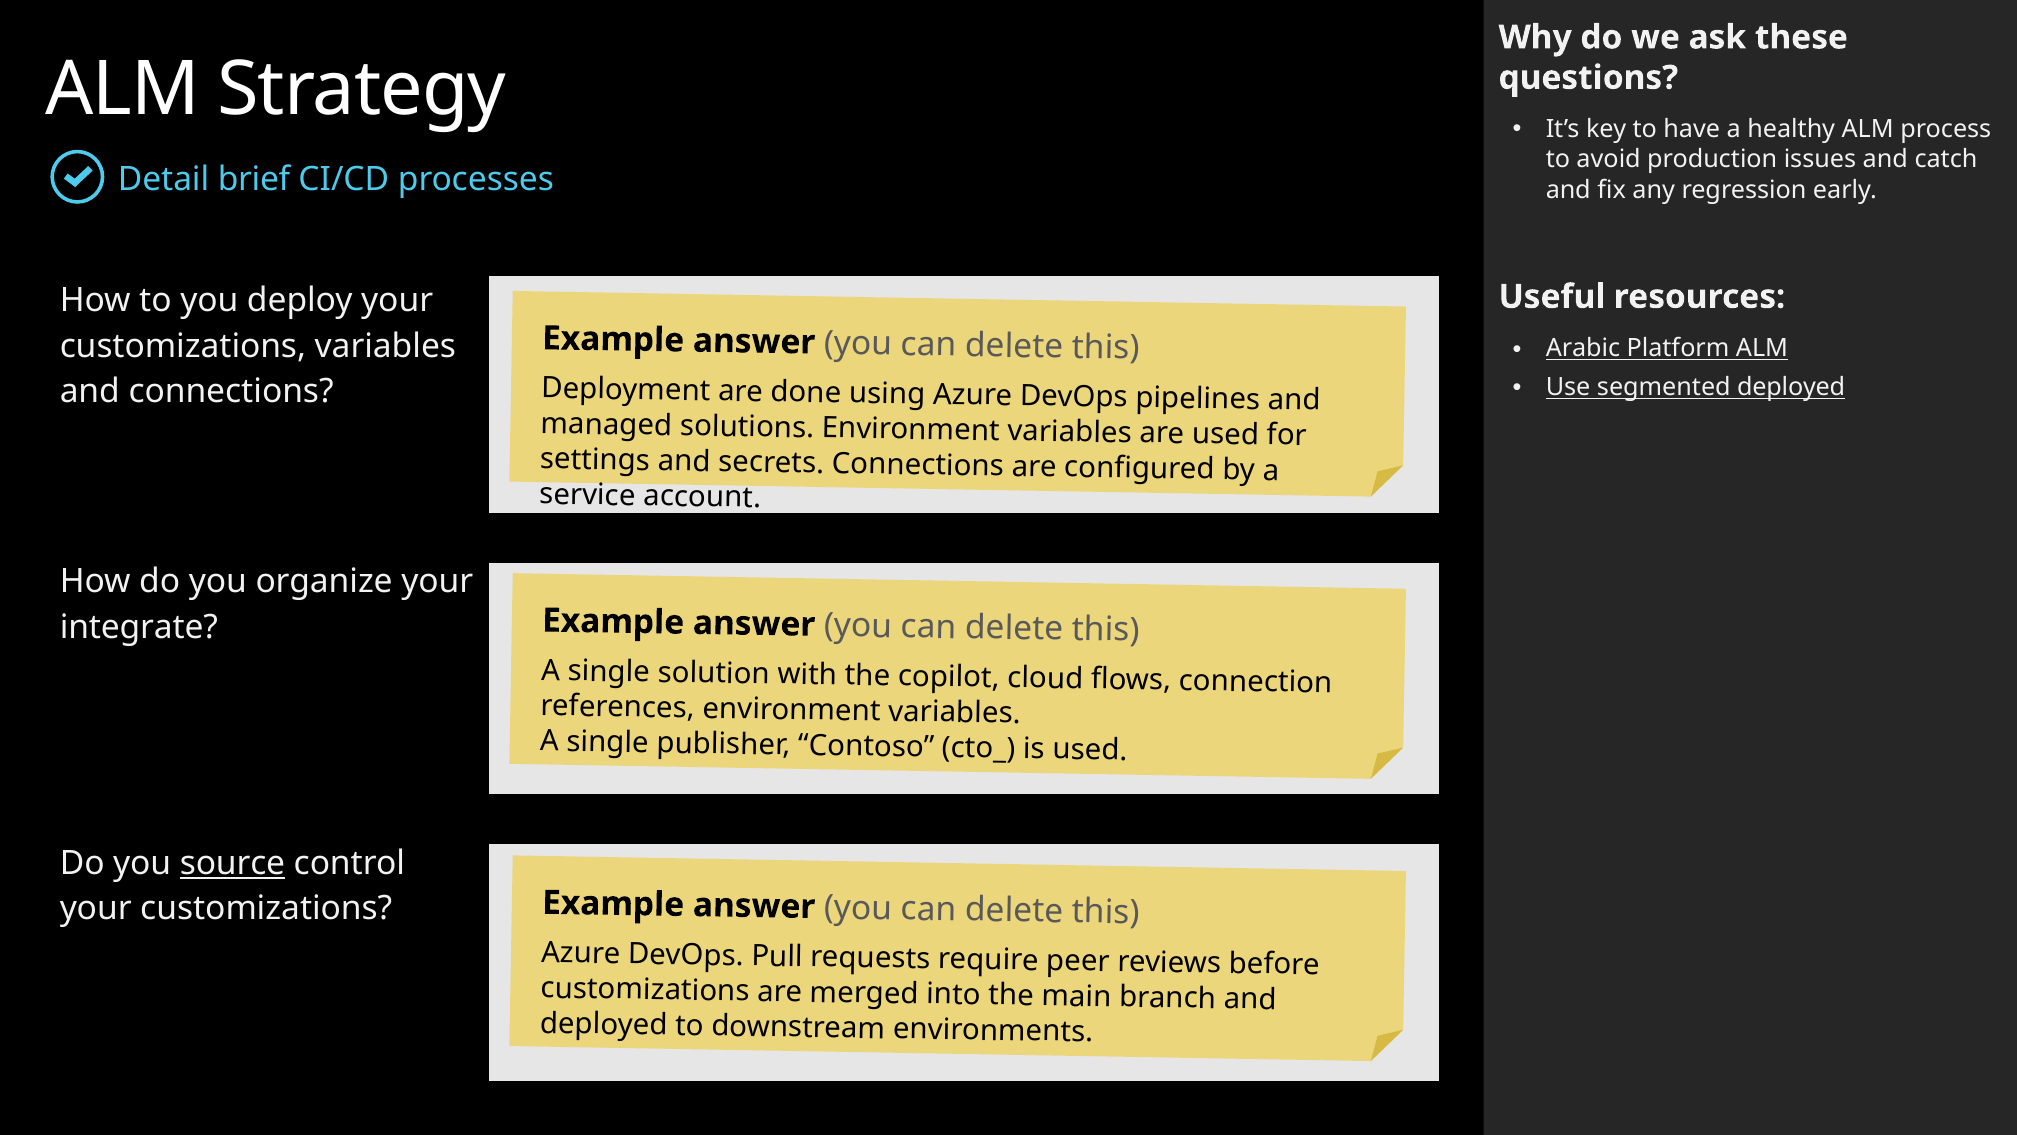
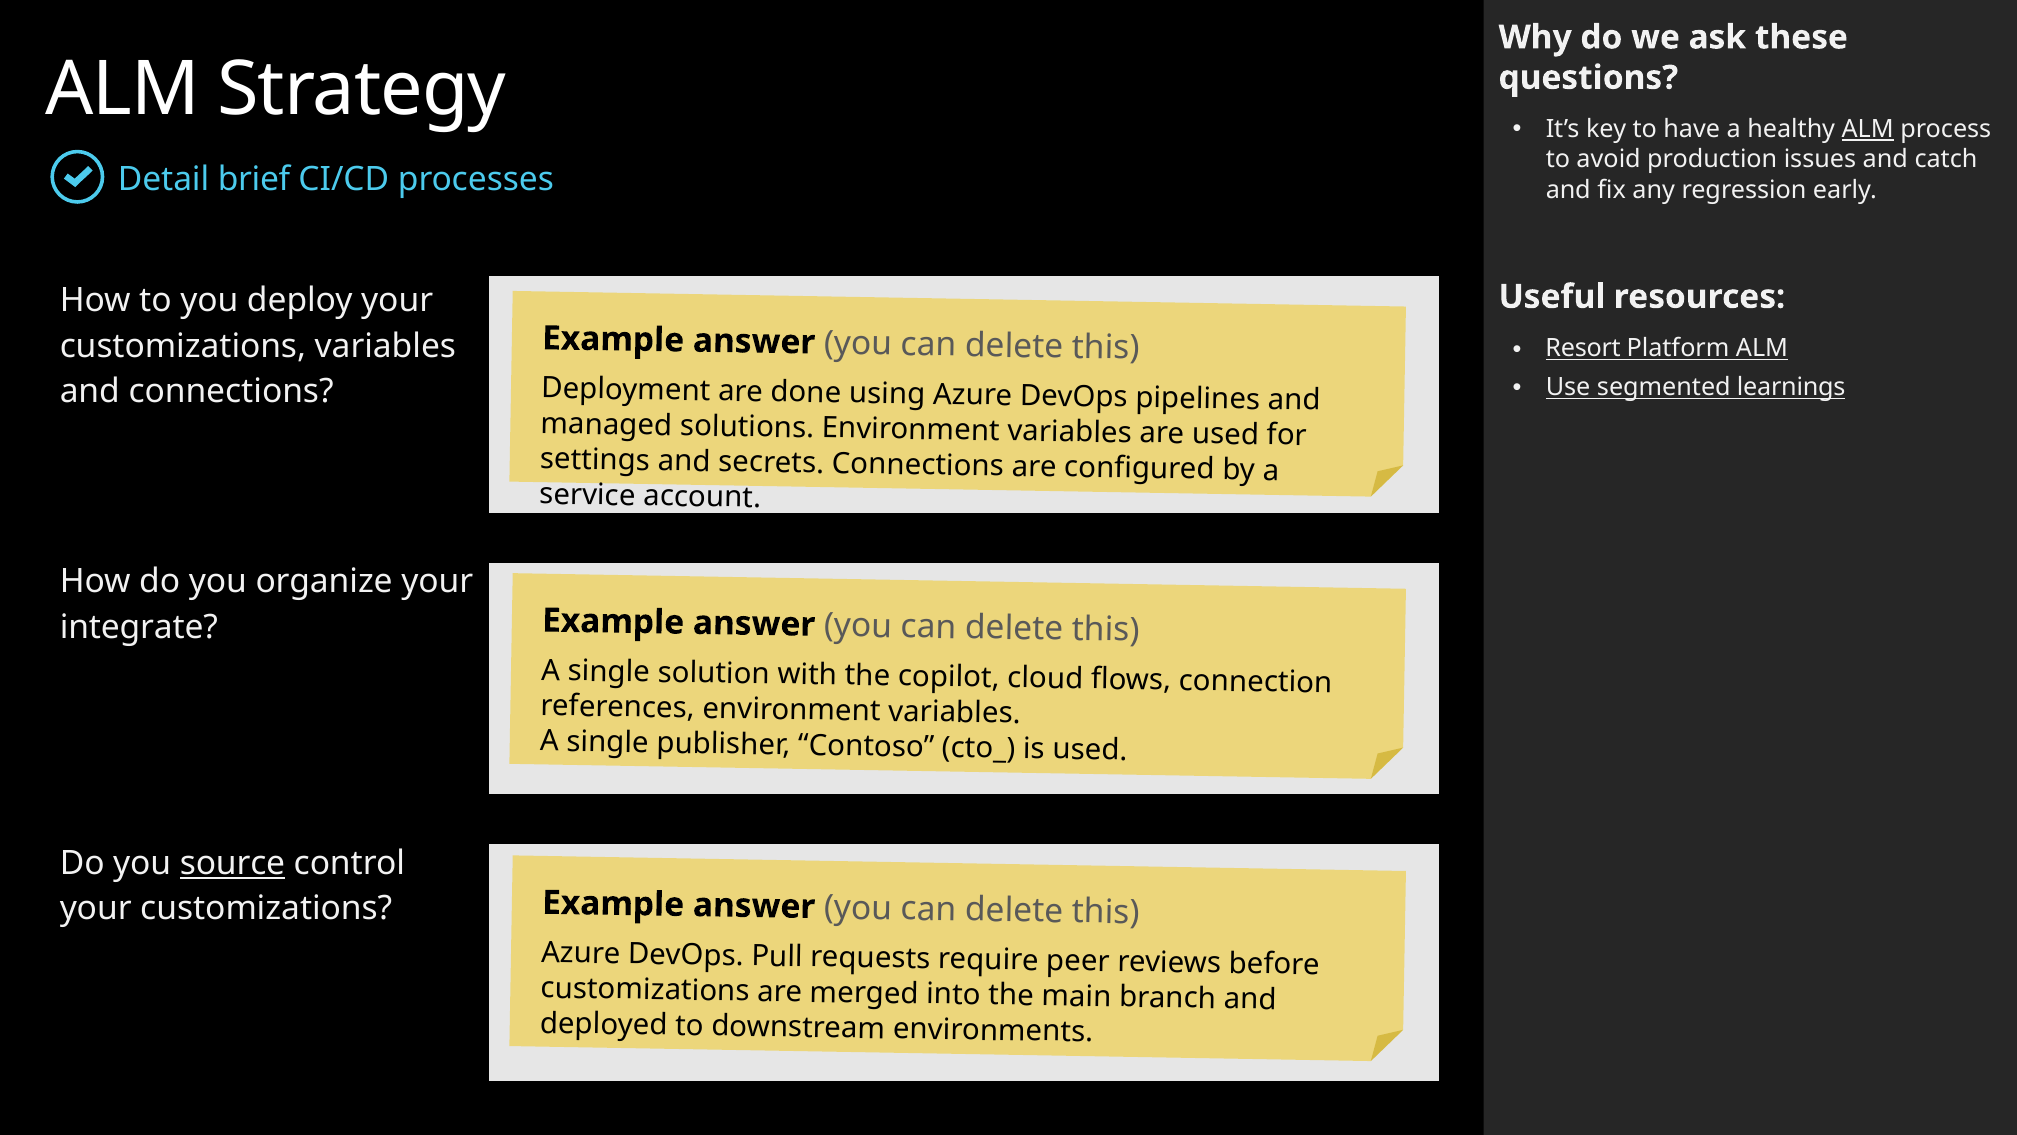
ALM underline: none -> present (1868, 129)
Arabic: Arabic -> Resort (1583, 348)
segmented deployed: deployed -> learnings (1791, 387)
